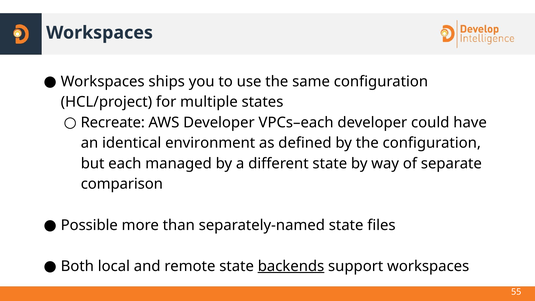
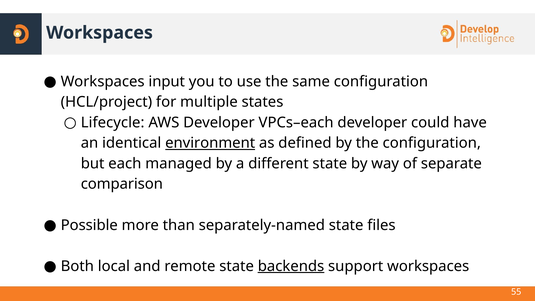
ships: ships -> input (167, 81)
Recreate: Recreate -> Lifecycle (113, 122)
environment underline: none -> present (210, 143)
